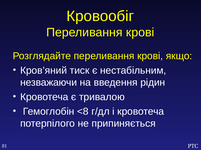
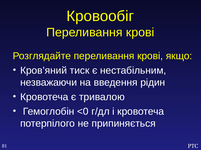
<8: <8 -> <0 (83, 112)
